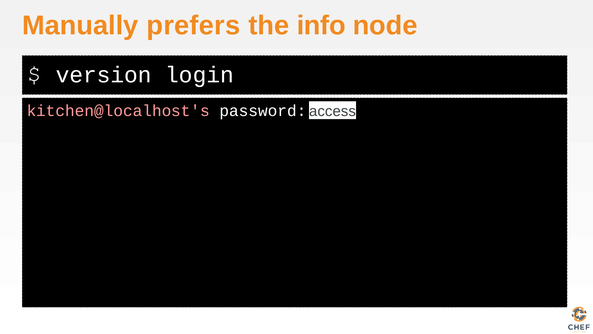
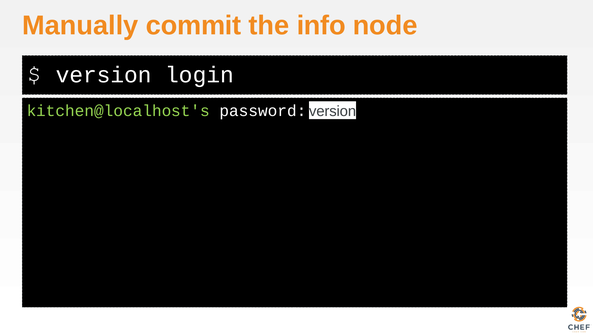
prefers: prefers -> commit (194, 26)
access: access -> version (333, 111)
kitchen@localhost's colour: pink -> light green (118, 111)
